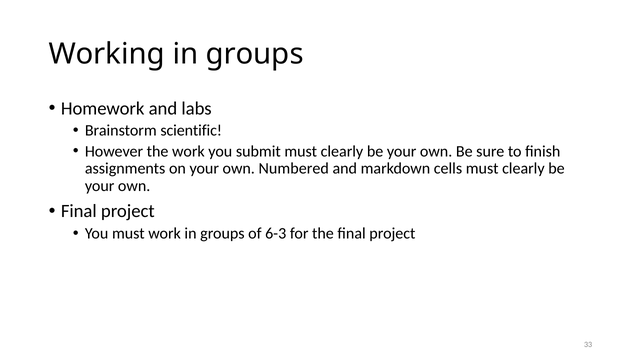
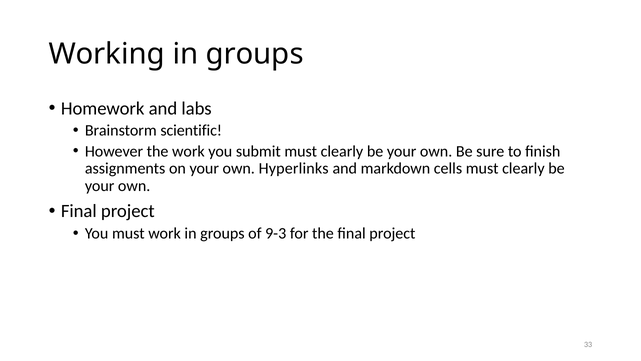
Numbered: Numbered -> Hyperlinks (294, 168)
6-3: 6-3 -> 9-3 (276, 233)
